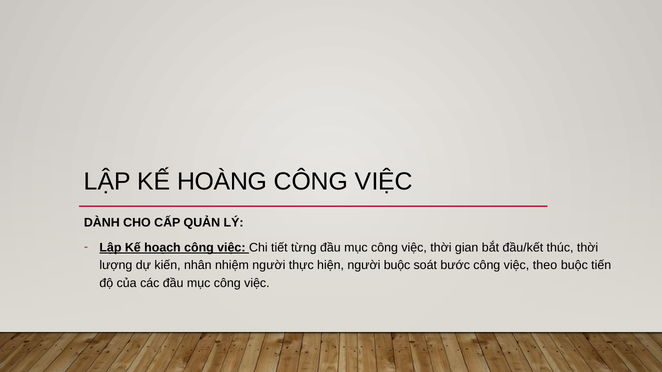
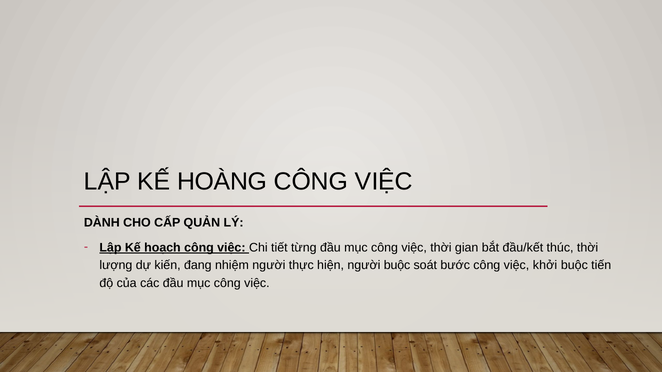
nhân: nhân -> đang (198, 266)
theo: theo -> khởi (545, 266)
